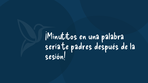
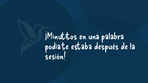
sería: sería -> podía (53, 46)
padres: padres -> estaba (82, 46)
